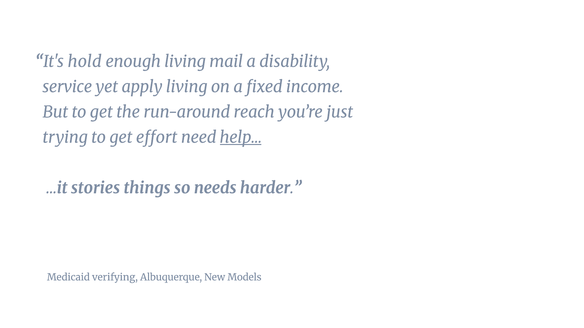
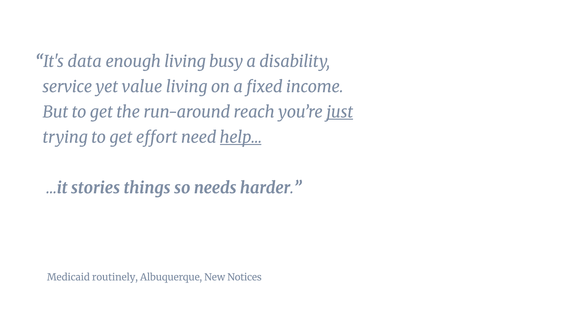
hold: hold -> data (85, 62)
mail: mail -> busy (226, 62)
apply: apply -> value (142, 87)
just underline: none -> present (340, 112)
verifying: verifying -> routinely (115, 278)
Models: Models -> Notices (244, 278)
